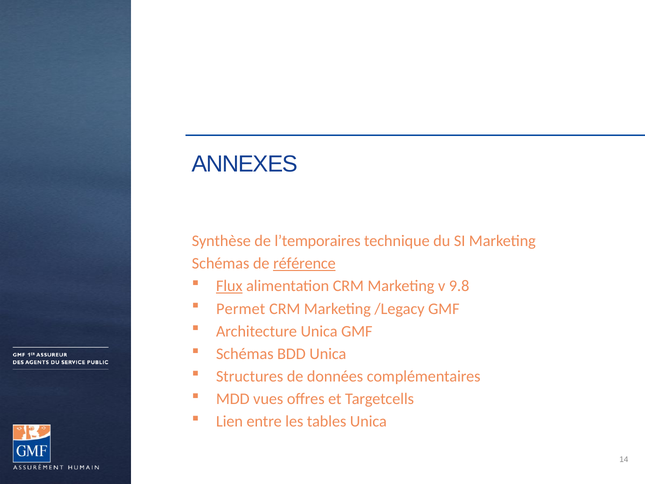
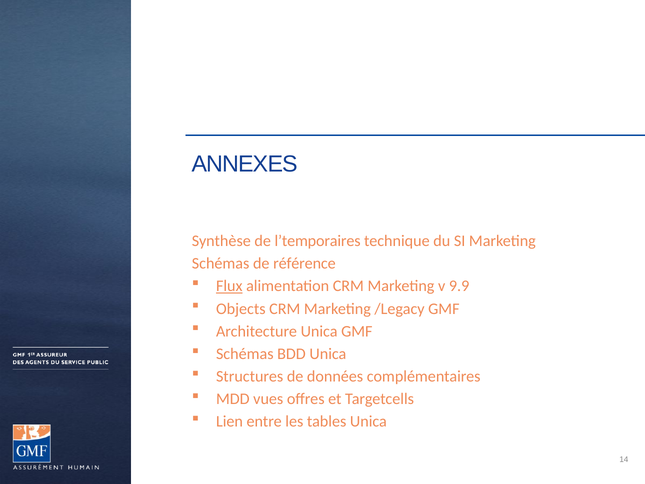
référence underline: present -> none (304, 263)
9.8: 9.8 -> 9.9 (459, 286)
Permet: Permet -> Objects (241, 309)
